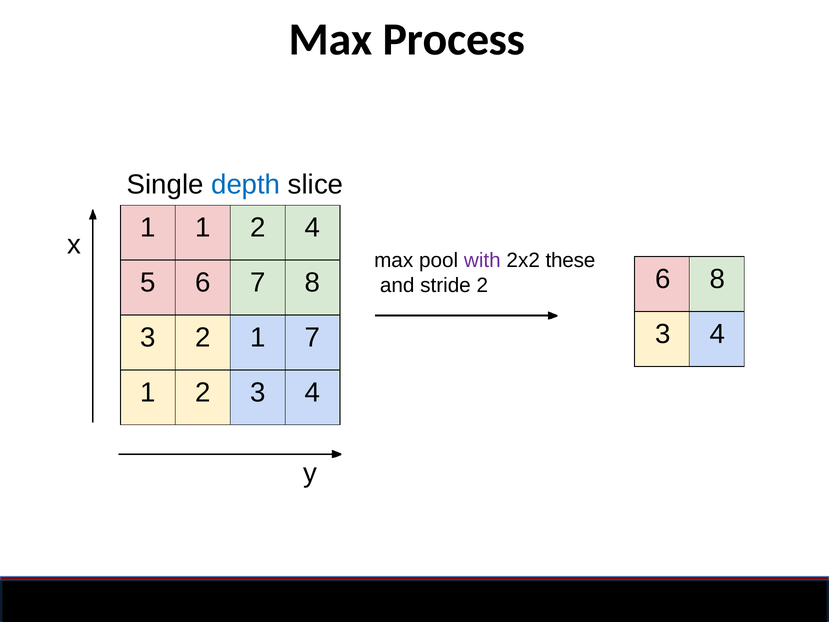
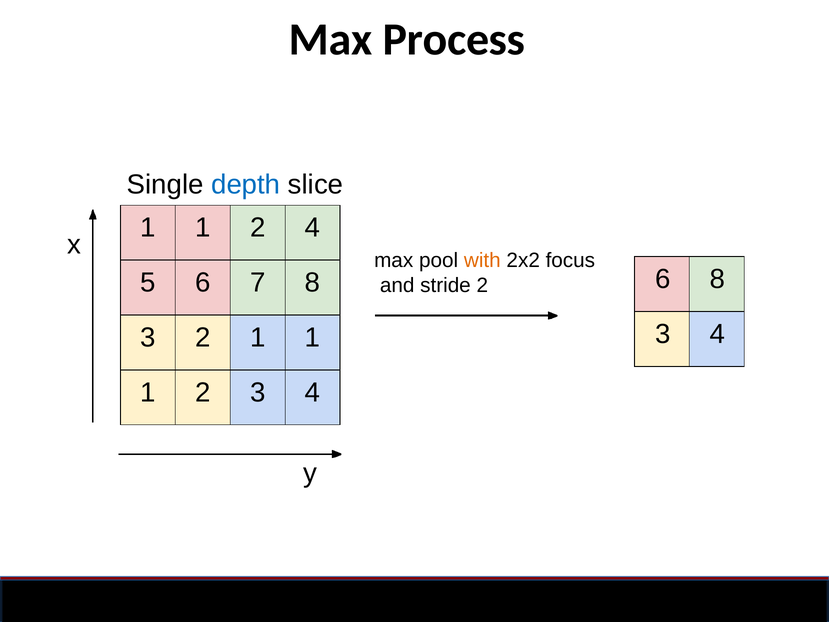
with colour: purple -> orange (482, 260)
these: these -> focus (570, 260)
2 1 7: 7 -> 1 (313, 337)
